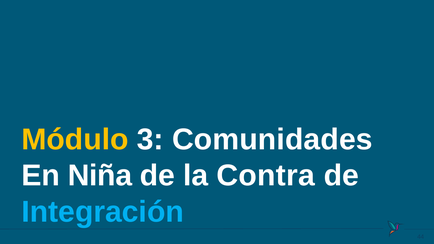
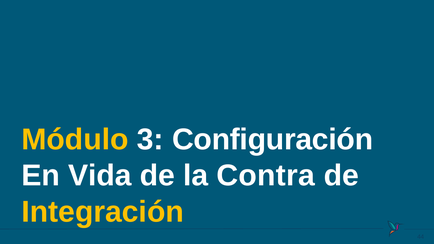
Comunidades: Comunidades -> Configuración (273, 140)
Niña: Niña -> Vida (100, 176)
Integración colour: light blue -> yellow (103, 212)
